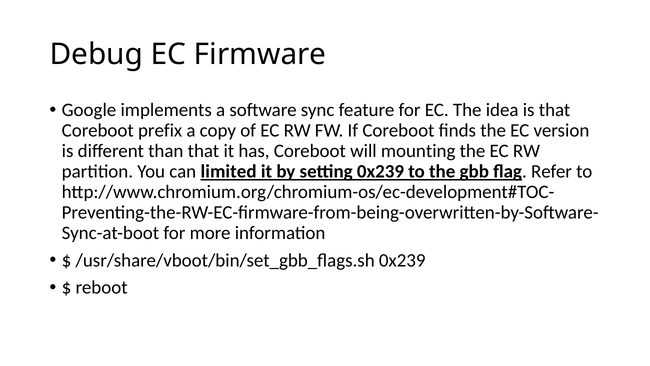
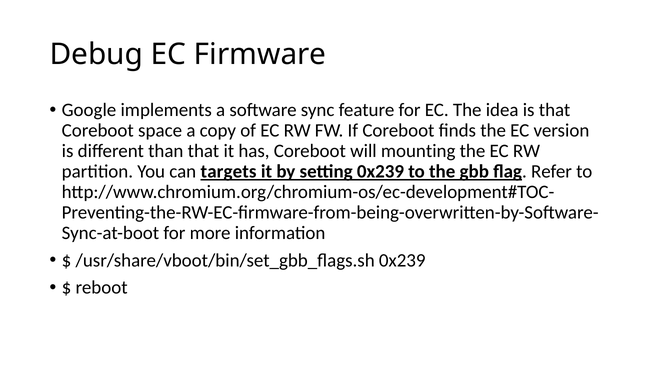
prefix: prefix -> space (160, 130)
limited: limited -> targets (229, 171)
